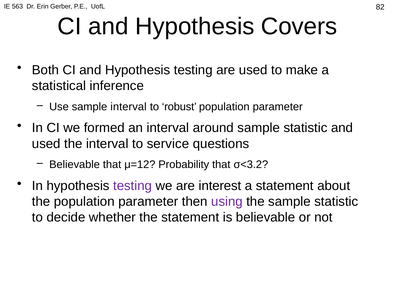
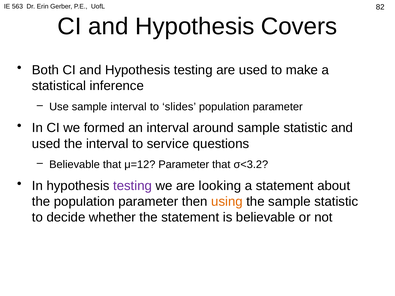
robust: robust -> slides (179, 107)
μ=12 Probability: Probability -> Parameter (184, 165)
interest: interest -> looking (220, 186)
using colour: purple -> orange (227, 202)
